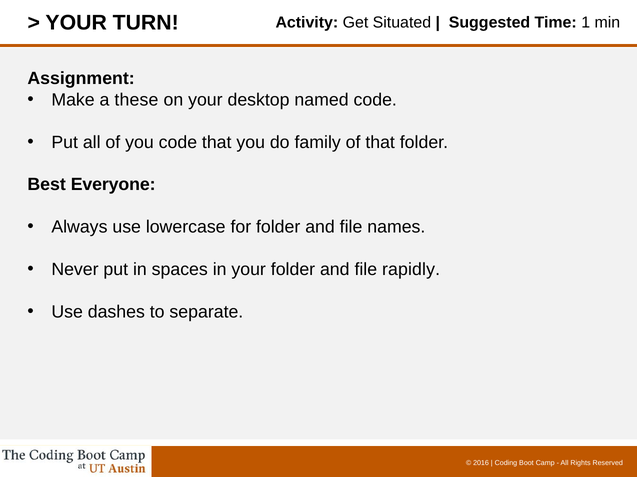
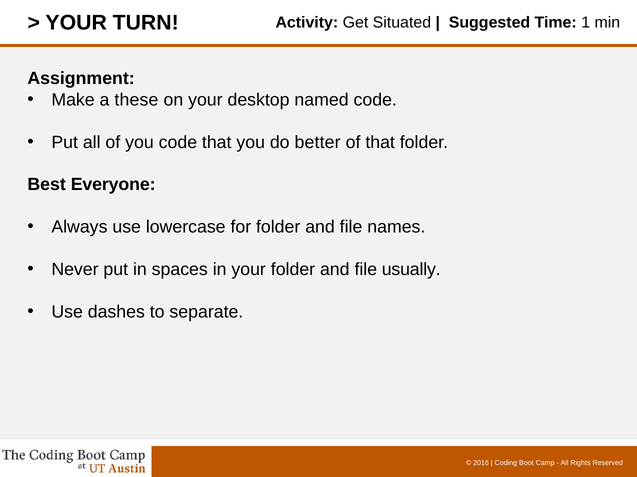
family: family -> better (318, 142)
rapidly: rapidly -> usually (411, 270)
